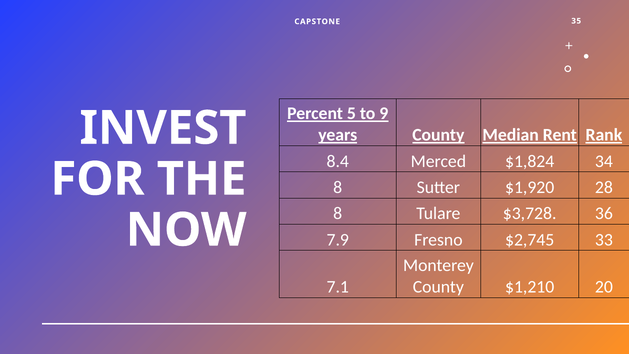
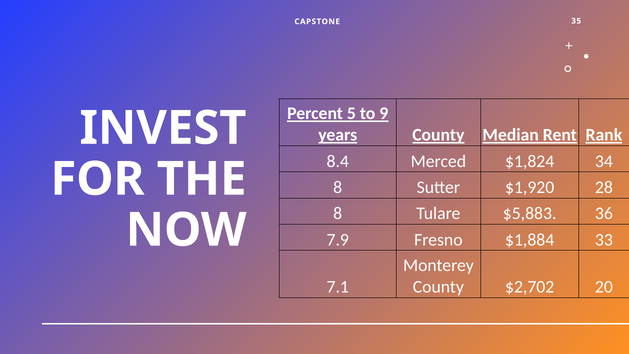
$3,728: $3,728 -> $5,883 (530, 214)
$2,745: $2,745 -> $1,884 (530, 240)
$1,210: $1,210 -> $2,702 (530, 287)
